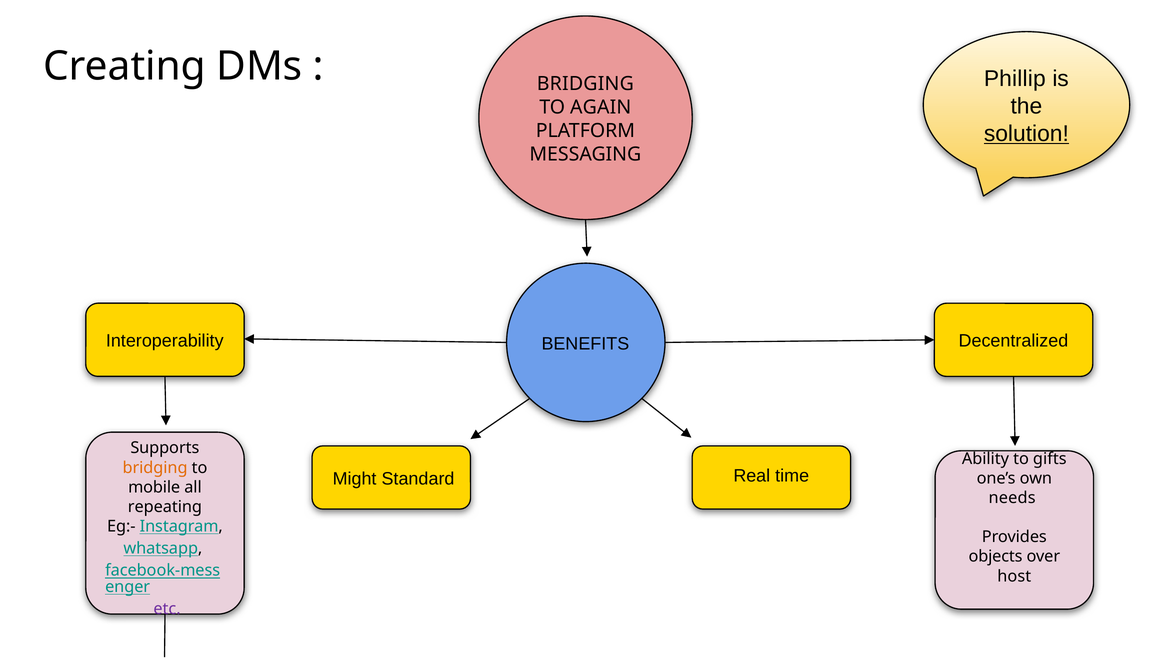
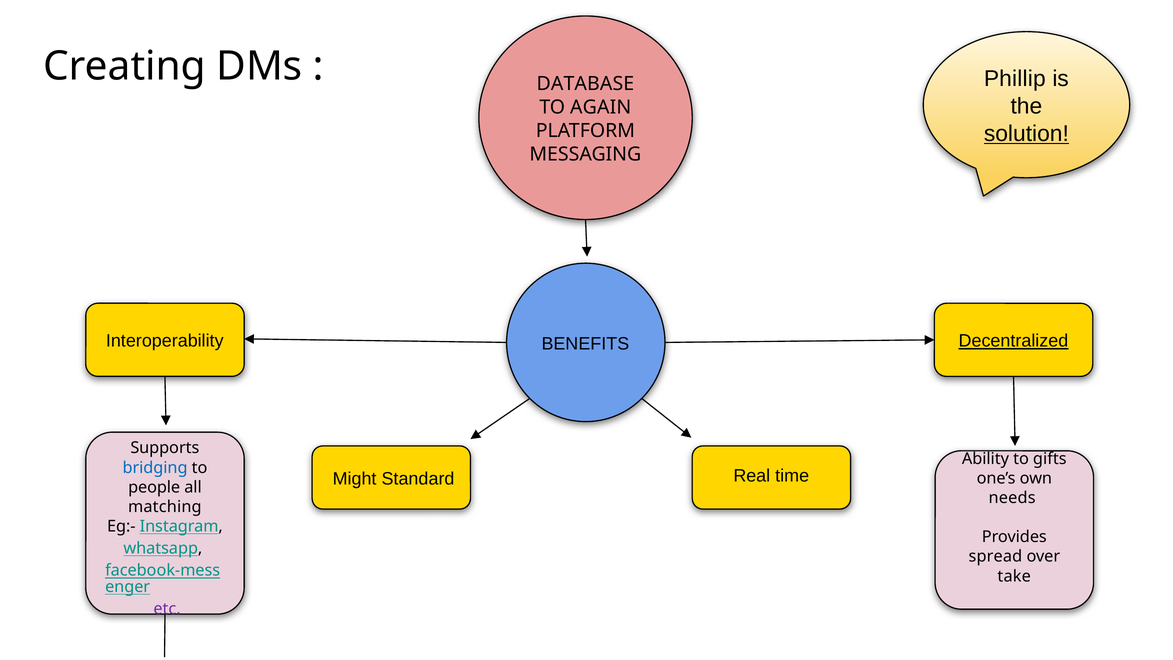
BRIDGING: BRIDGING -> DATABASE (585, 84)
Decentralized underline: none -> present (1013, 341)
bridging colour: orange -> blue (155, 468)
mobile: mobile -> people (154, 487)
repeating: repeating -> matching (165, 507)
objects: objects -> spread (995, 556)
host: host -> take (1014, 576)
